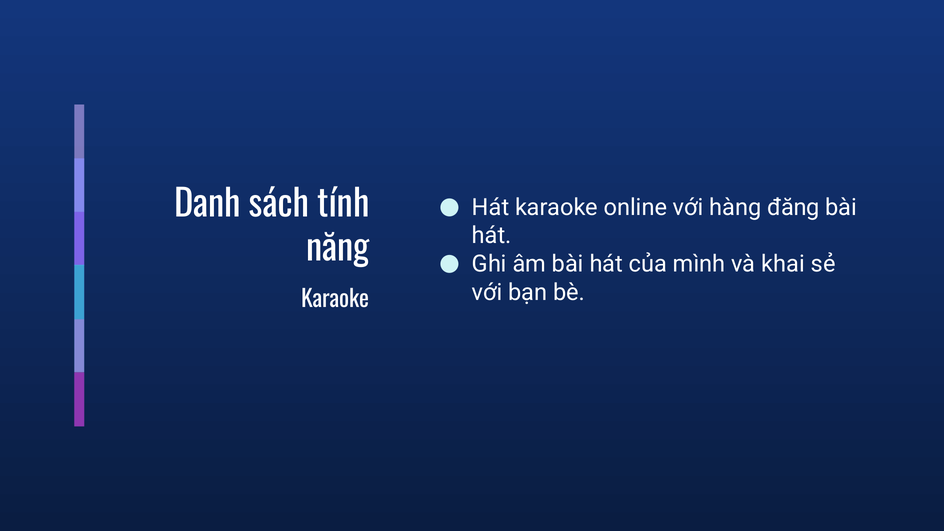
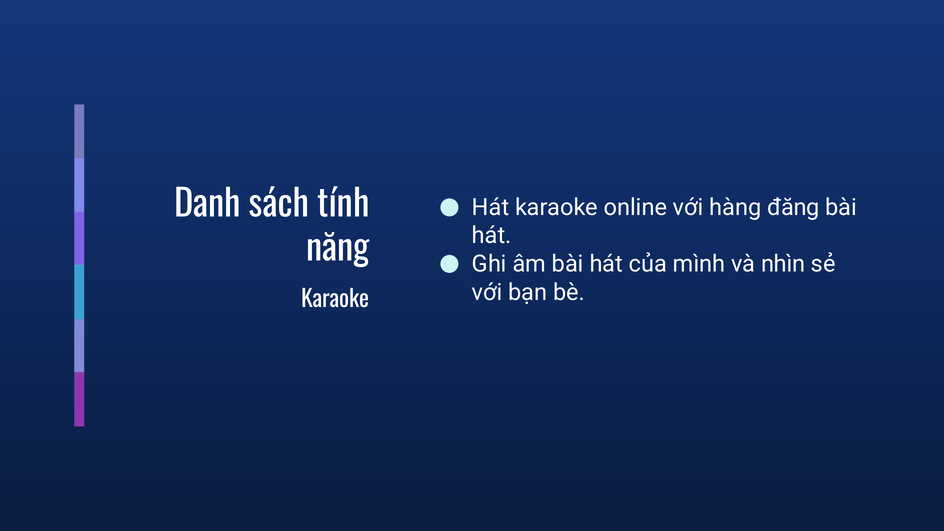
khai: khai -> nhìn (783, 264)
